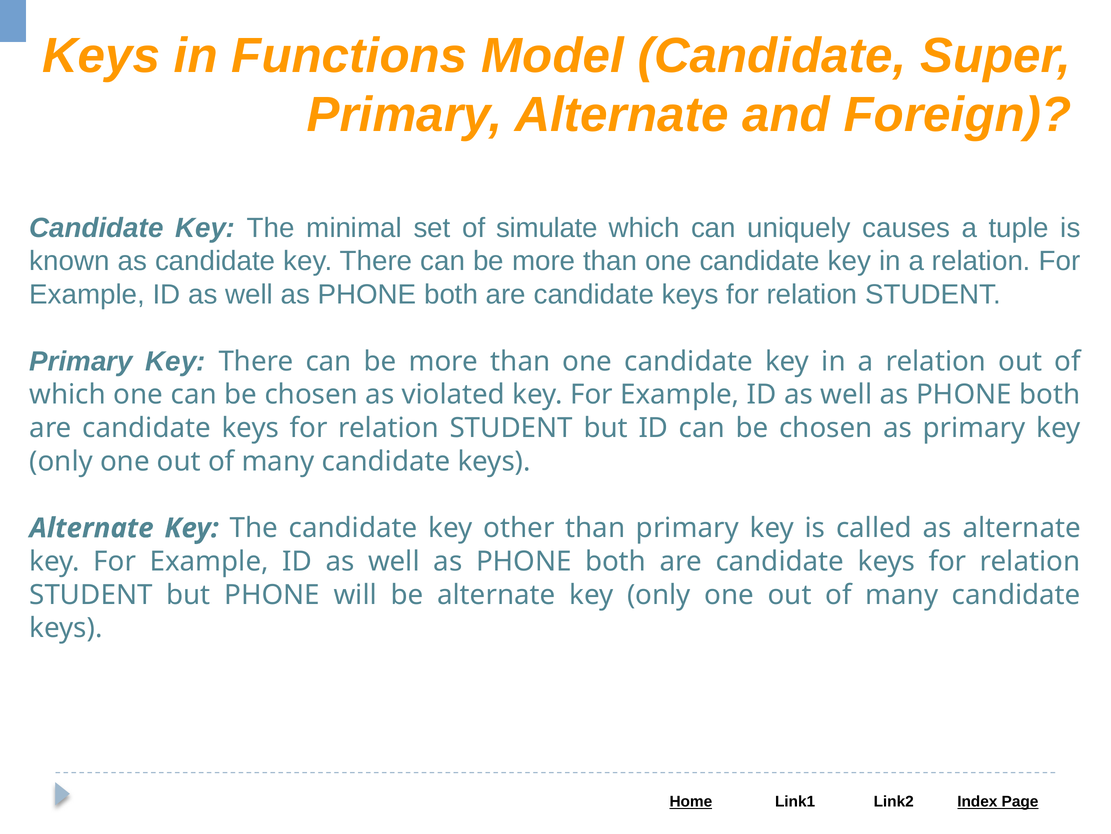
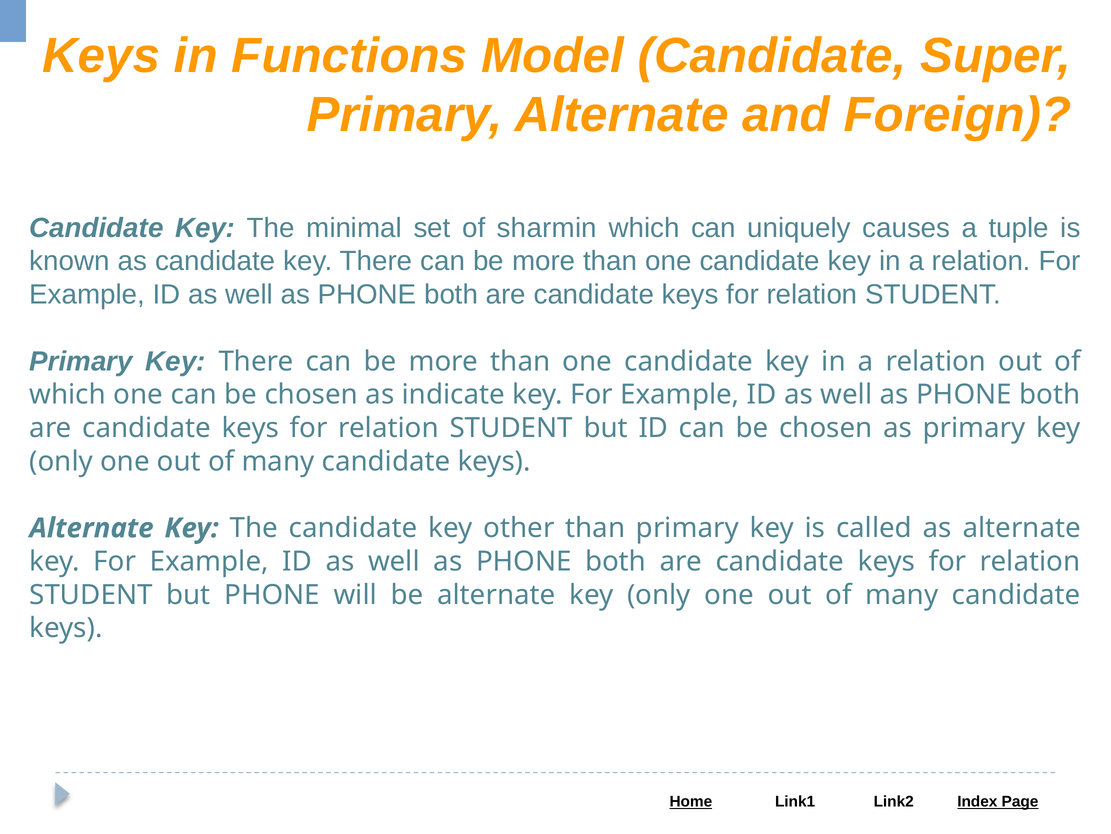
simulate: simulate -> sharmin (547, 228)
violated: violated -> indicate (453, 394)
